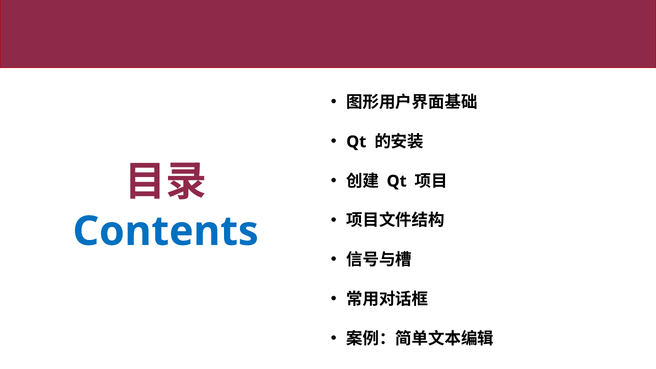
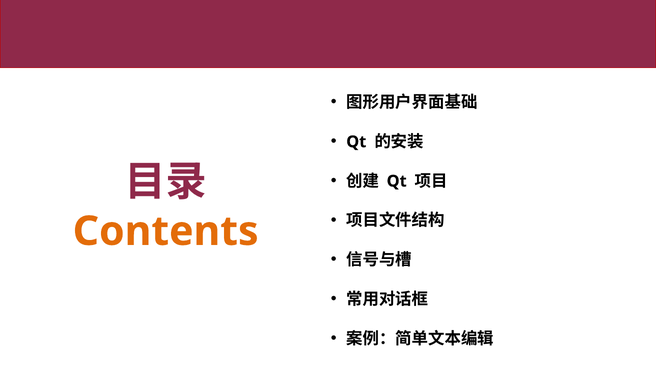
Contents colour: blue -> orange (166, 231)
